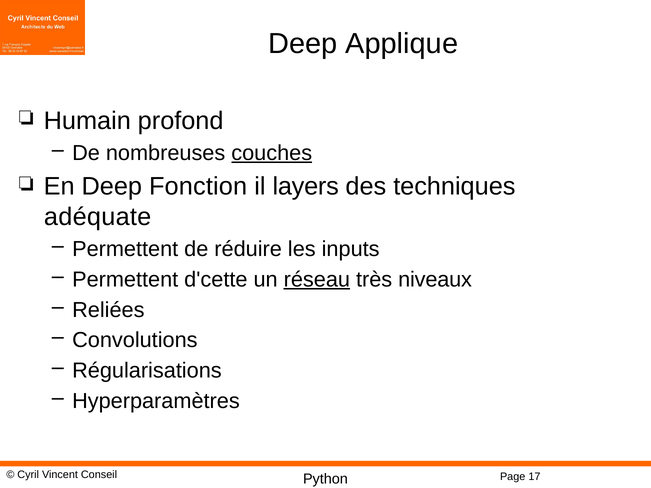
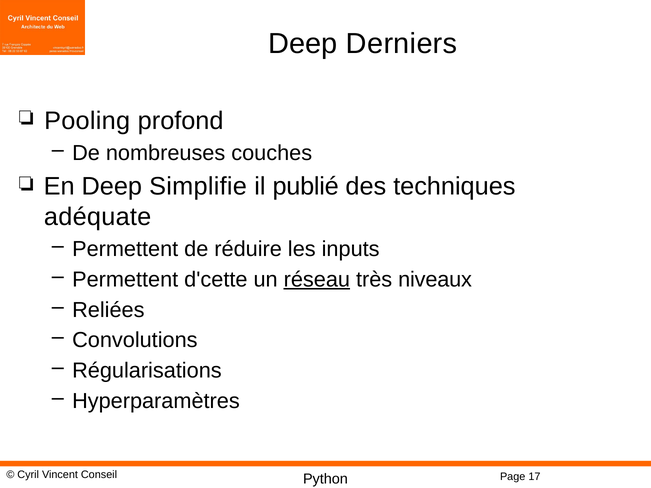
Applique: Applique -> Derniers (402, 44)
Humain: Humain -> Pooling (87, 121)
couches underline: present -> none (272, 153)
Fonction: Fonction -> Simplifie (198, 187)
layers: layers -> publié (306, 187)
